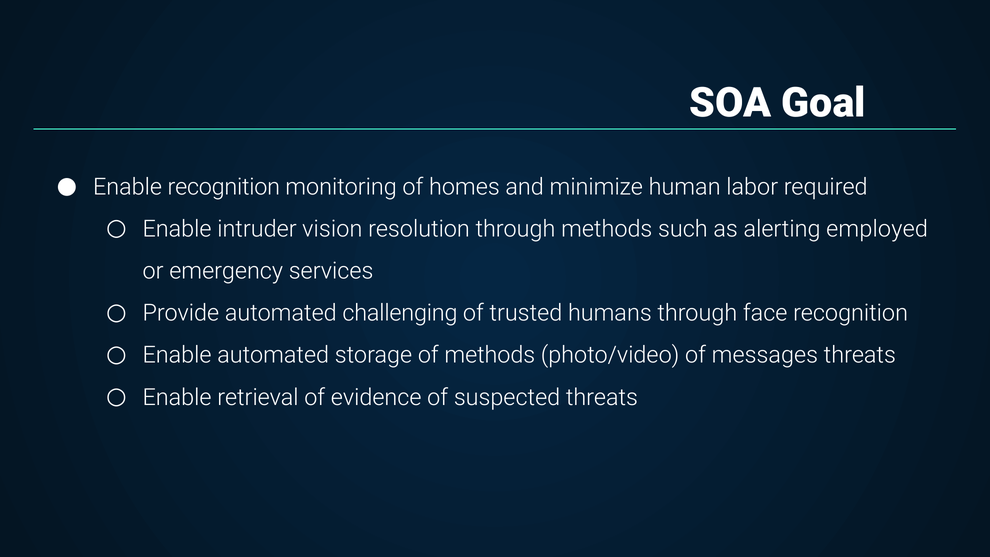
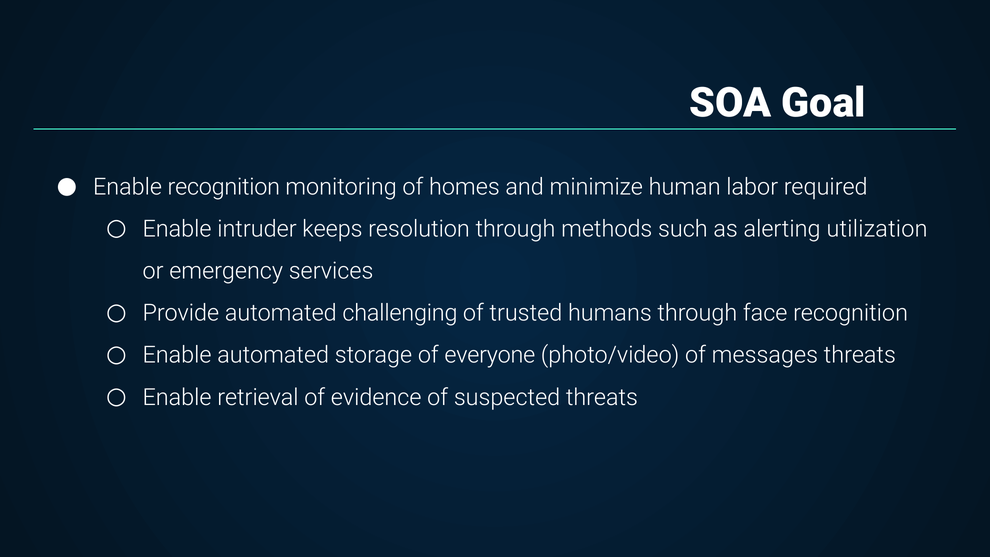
vision: vision -> keeps (332, 229)
employed: employed -> utilization (877, 229)
of methods: methods -> everyone (490, 355)
